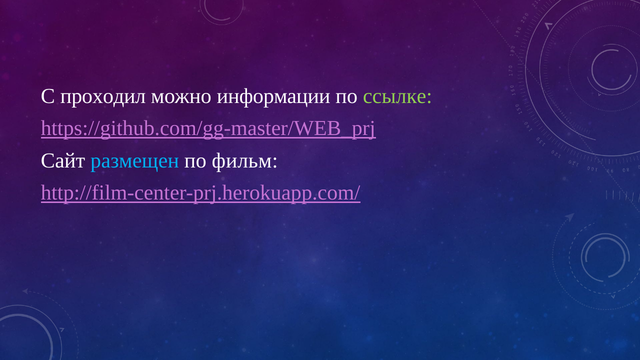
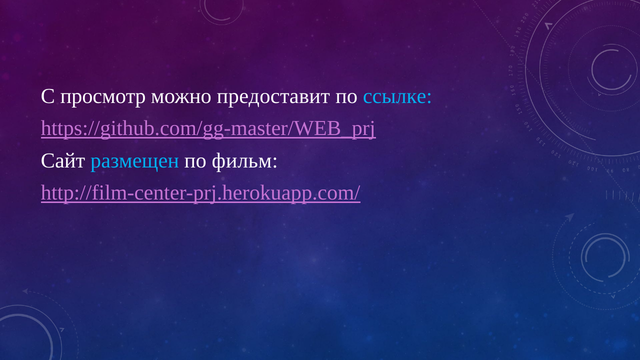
проходил: проходил -> просмотр (103, 96)
информации: информации -> предоставит (273, 96)
ссылке colour: light green -> light blue (398, 96)
